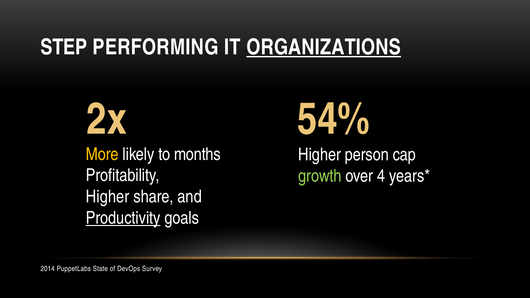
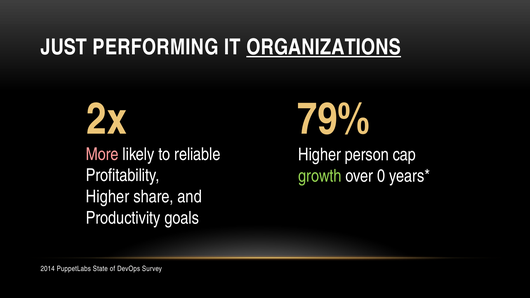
STEP: STEP -> JUST (64, 47)
54%: 54% -> 79% (334, 119)
More colour: yellow -> pink (102, 154)
months: months -> reliable (197, 154)
4: 4 -> 0 (381, 176)
Productivity underline: present -> none (123, 218)
